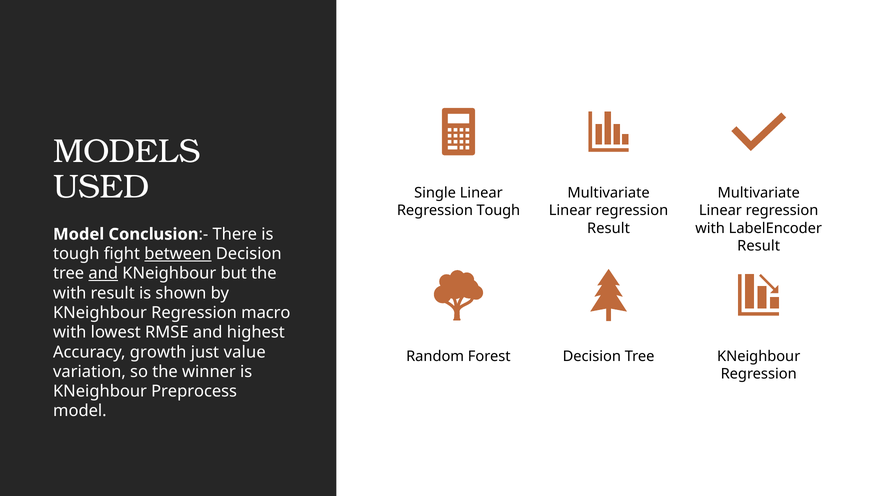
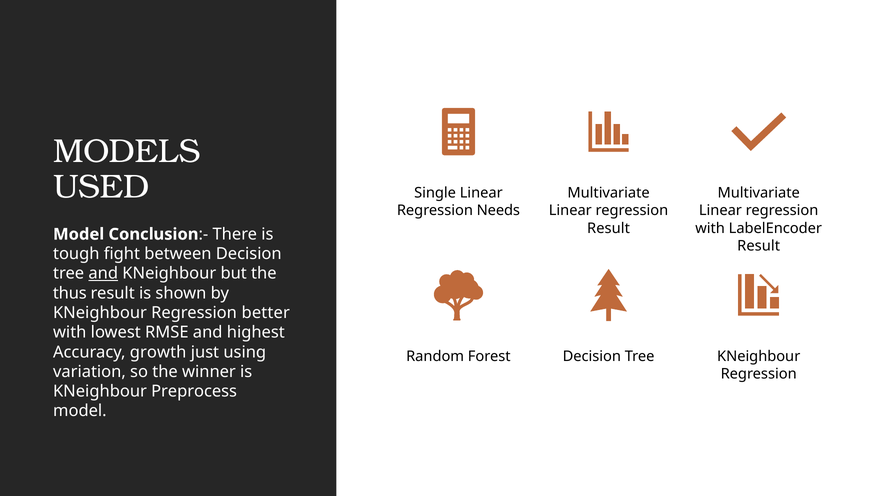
Regression Tough: Tough -> Needs (498, 210)
between underline: present -> none (178, 254)
with: with -> thus (70, 293)
macro: macro -> better (266, 313)
value: value -> using (245, 352)
